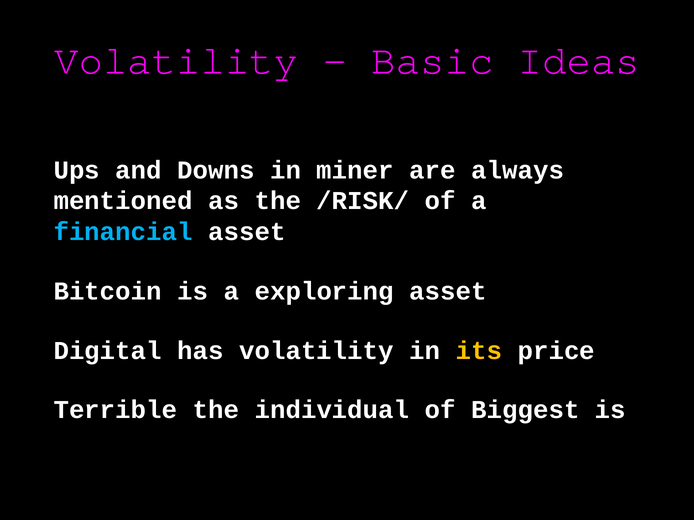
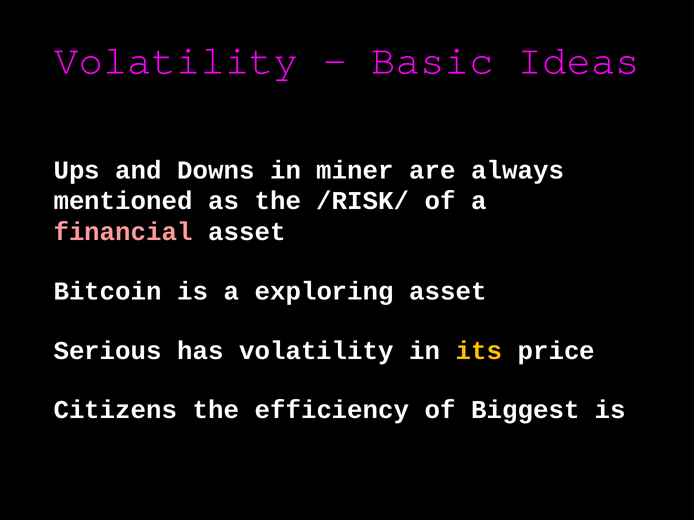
financial colour: light blue -> pink (123, 232)
Digital: Digital -> Serious (108, 351)
Terrible: Terrible -> Citizens (115, 410)
individual: individual -> efficiency (332, 410)
